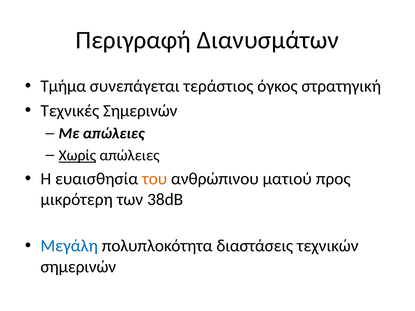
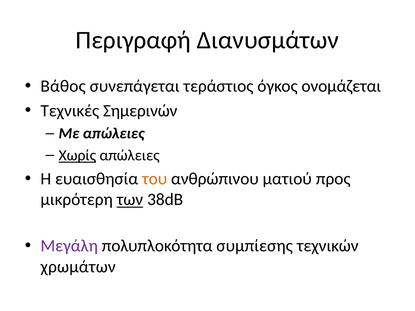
Τμήμα: Τμήμα -> Βάθος (63, 86)
στρατηγική: στρατηγική -> ονομάζεται (341, 86)
των underline: none -> present (130, 200)
Μεγάλη colour: blue -> purple (69, 246)
διαστάσεις: διαστάσεις -> συμπίεσης (255, 246)
σημερινών: σημερινών -> χρωμάτων (78, 267)
